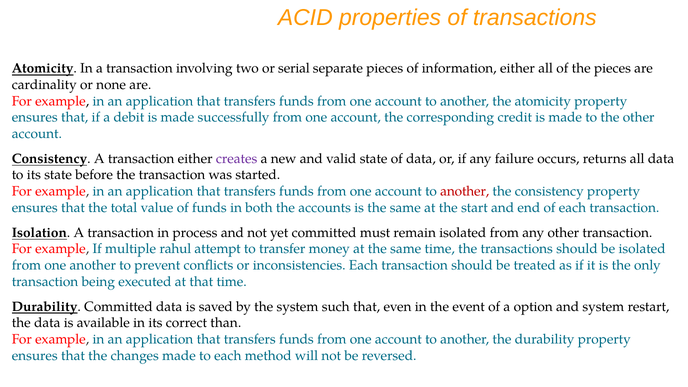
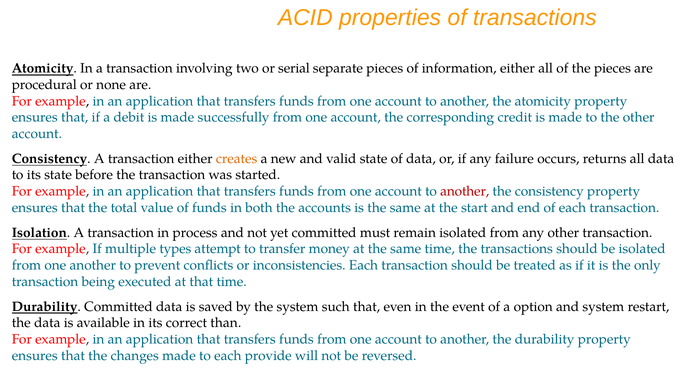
cardinality: cardinality -> procedural (44, 85)
creates colour: purple -> orange (237, 159)
rahul: rahul -> types (175, 249)
method: method -> provide (268, 356)
